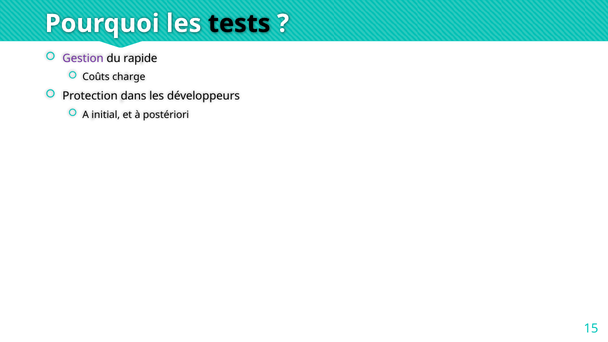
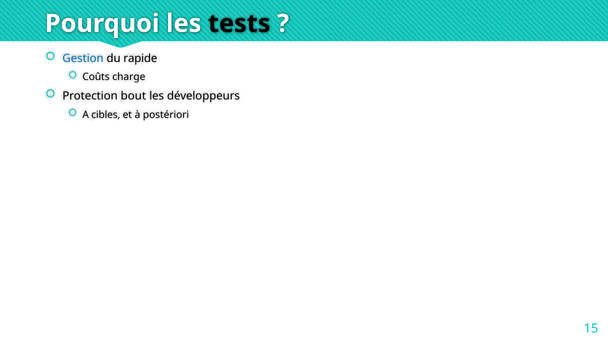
Gestion colour: purple -> blue (83, 58)
dans: dans -> bout (133, 96)
initial: initial -> cibles (106, 115)
